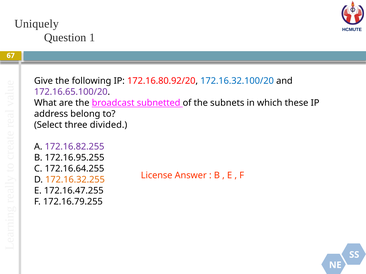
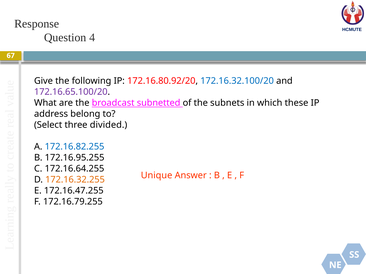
Uniquely: Uniquely -> Response (37, 24)
1: 1 -> 4 (92, 38)
172.16.82.255 colour: purple -> blue (75, 147)
License: License -> Unique (157, 176)
